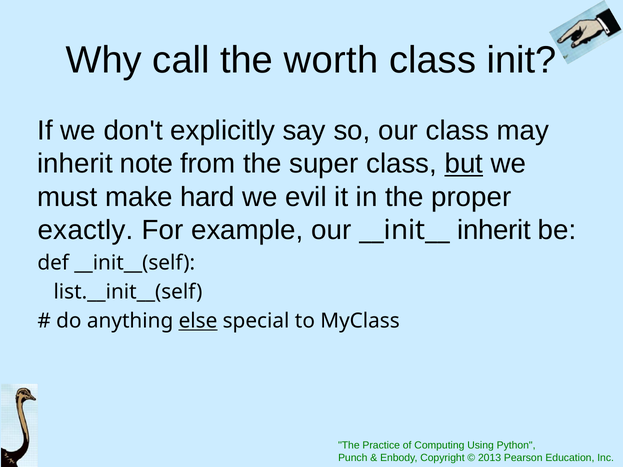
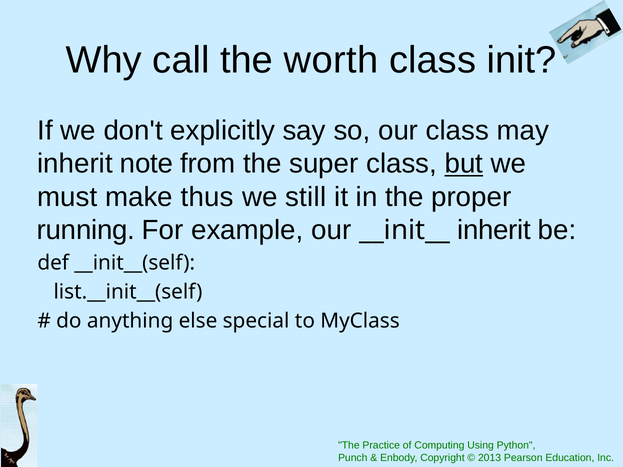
hard: hard -> thus (207, 197)
evil: evil -> still (306, 197)
exactly: exactly -> running (86, 230)
else underline: present -> none (198, 321)
